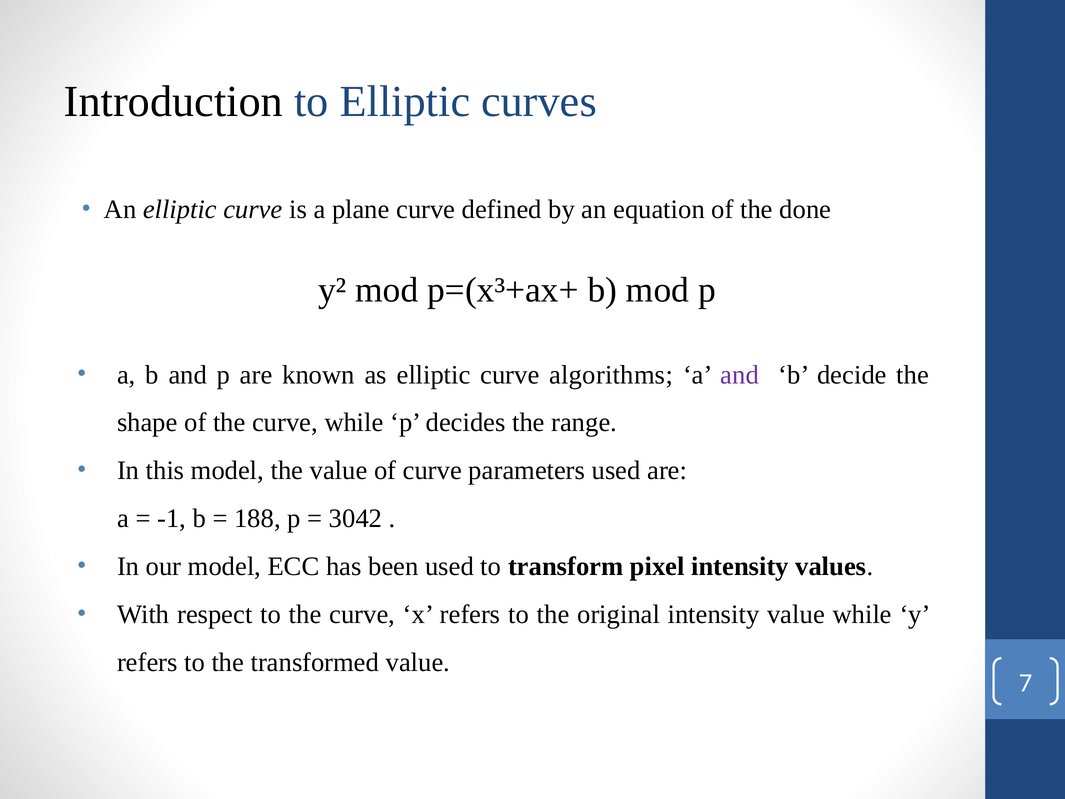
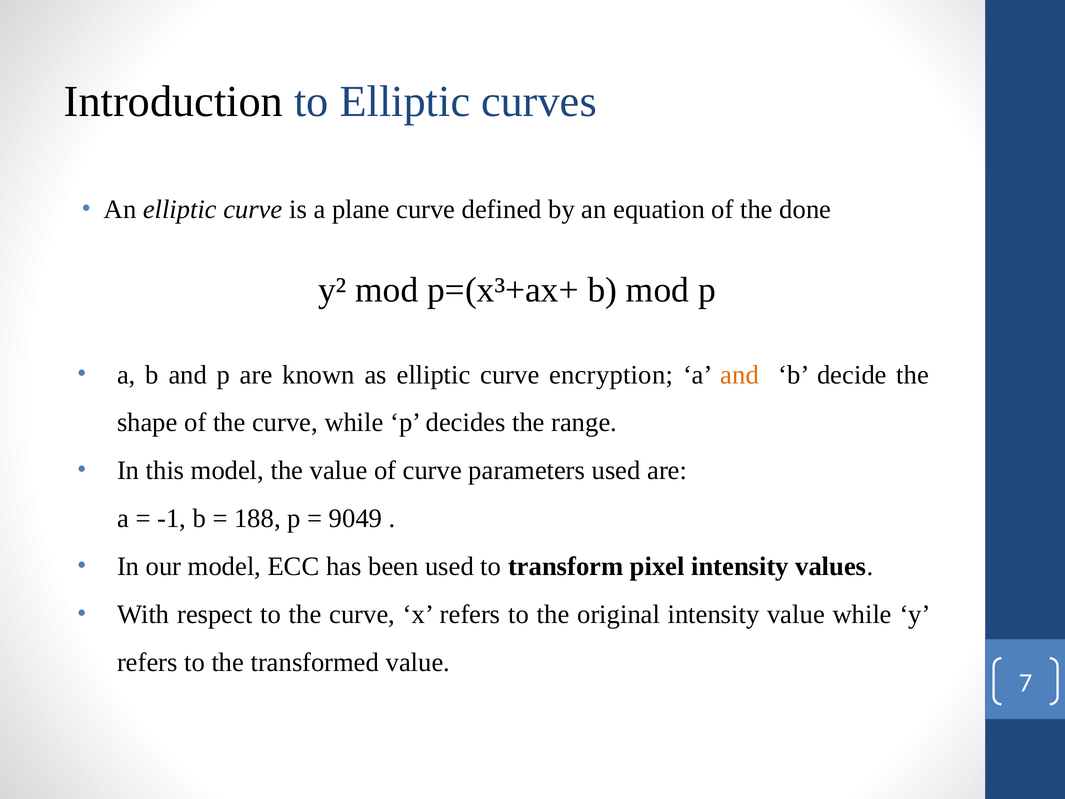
algorithms: algorithms -> encryption (611, 375)
and colour: purple -> orange (740, 375)
3042: 3042 -> 9049 (356, 518)
